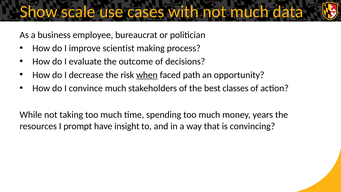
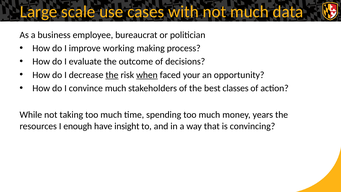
Show: Show -> Large (39, 12)
scientist: scientist -> working (119, 48)
the underline: none -> present (112, 75)
path: path -> your (192, 75)
prompt: prompt -> enough (78, 126)
